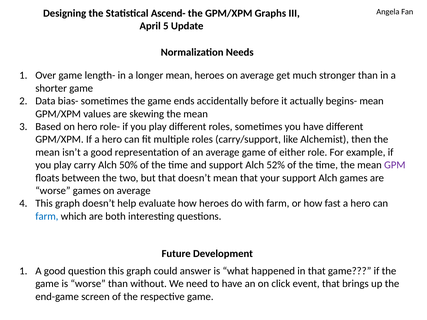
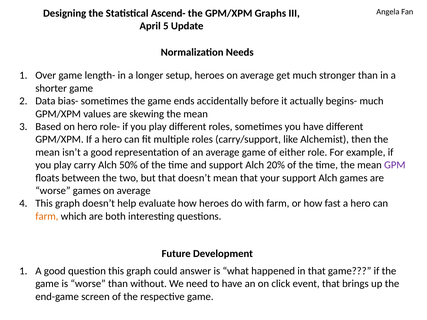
longer mean: mean -> setup (179, 76)
begins- mean: mean -> much (372, 101)
52%: 52% -> 20% (276, 165)
farm colour: blue -> orange (47, 216)
